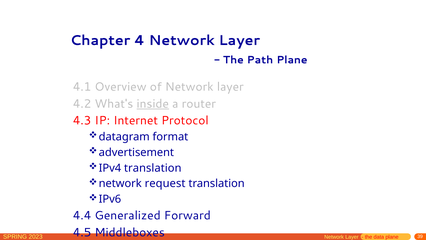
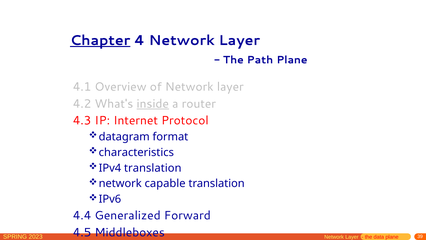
Chapter underline: none -> present (100, 40)
advertisement: advertisement -> characteristics (136, 152)
request: request -> capable (165, 183)
